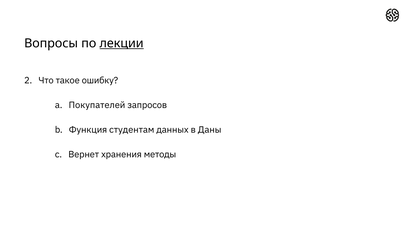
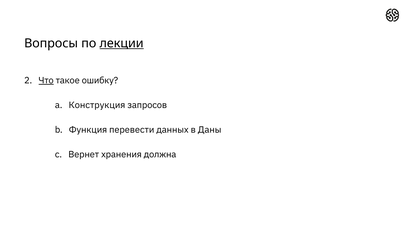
Что underline: none -> present (46, 80)
Покупателей: Покупателей -> Конструкция (97, 105)
студентам: студентам -> перевести (132, 130)
методы: методы -> должна (160, 154)
